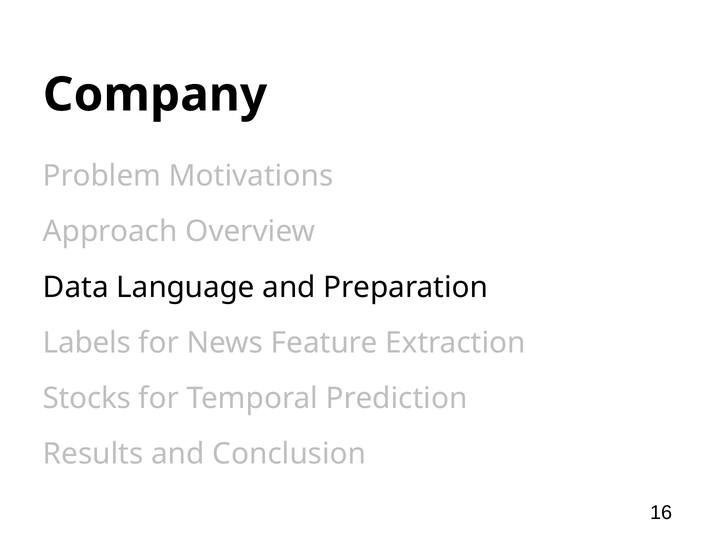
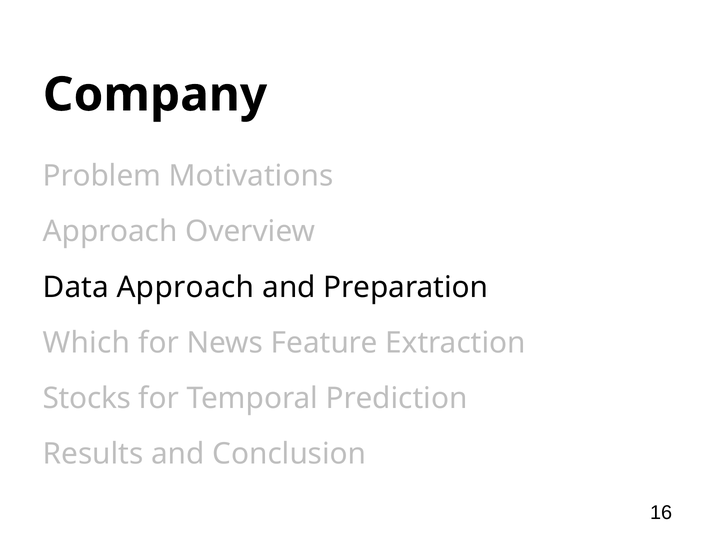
Data Language: Language -> Approach (185, 287)
Labels: Labels -> Which (87, 343)
